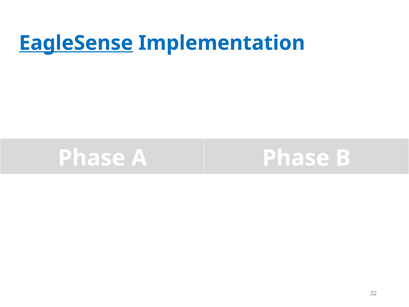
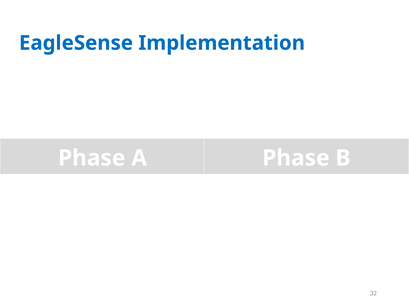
EagleSense underline: present -> none (76, 43)
